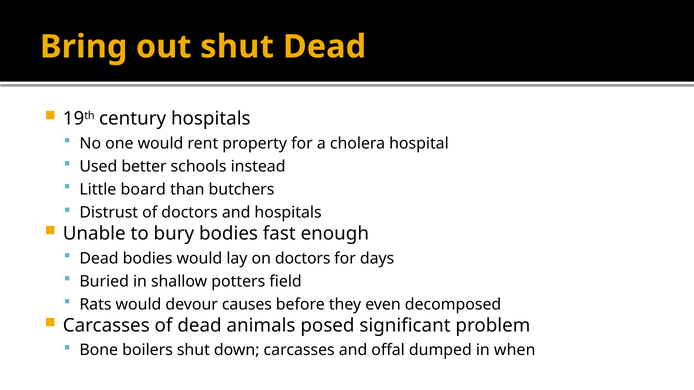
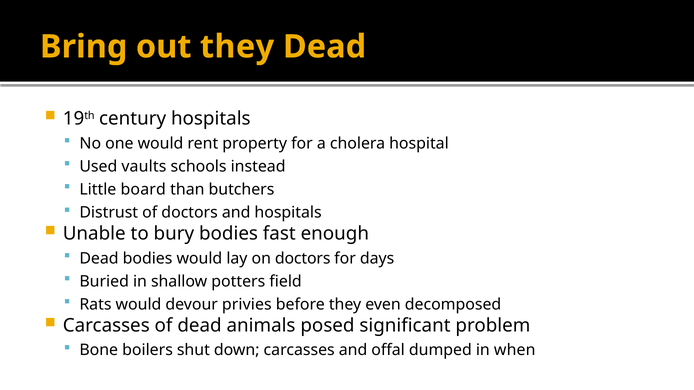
out shut: shut -> they (237, 47)
better: better -> vaults (144, 167)
causes: causes -> privies (247, 305)
